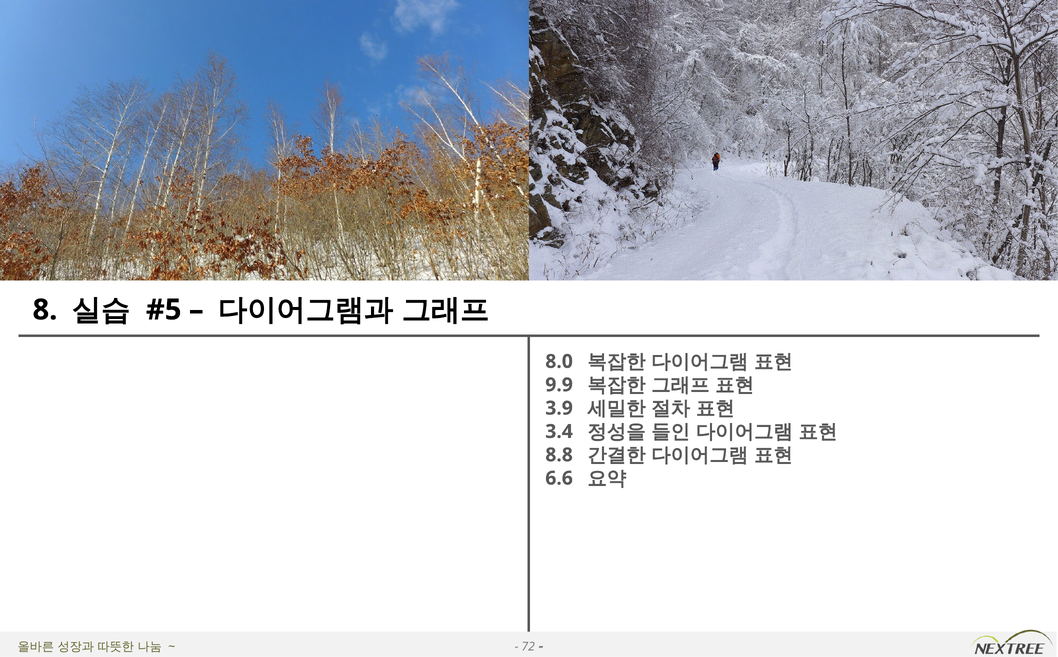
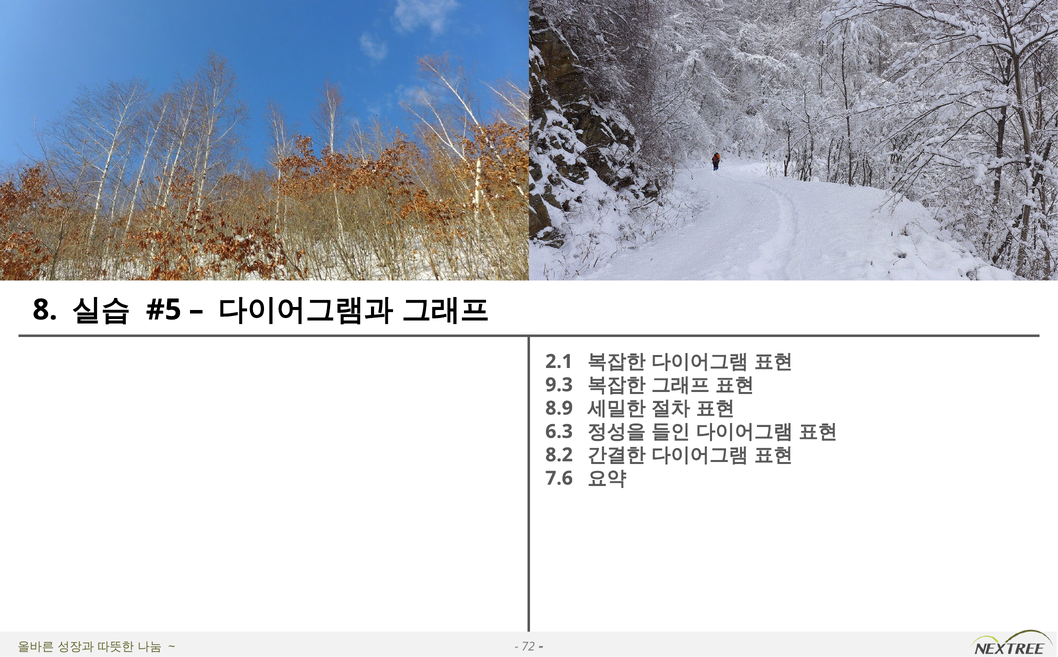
8.0: 8.0 -> 2.1 (559, 361)
9.9: 9.9 -> 9.3 (559, 385)
3.9: 3.9 -> 8.9 (559, 408)
3.4: 3.4 -> 6.3 (559, 431)
8.8: 8.8 -> 8.2 (559, 455)
6.6: 6.6 -> 7.6 (559, 478)
